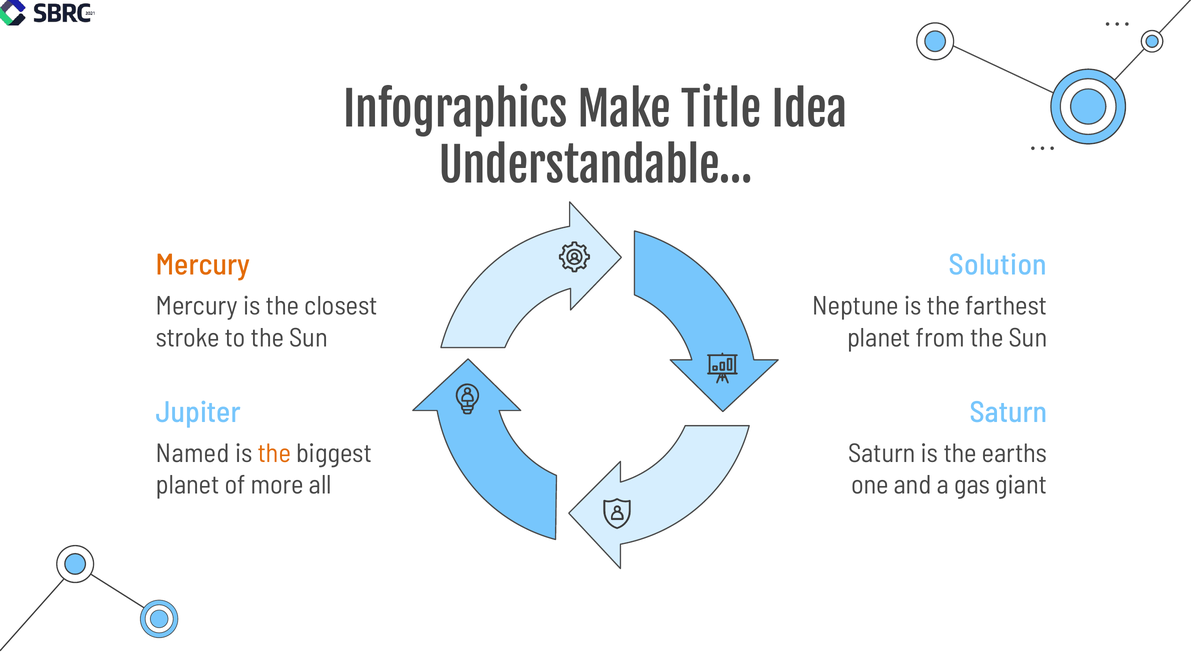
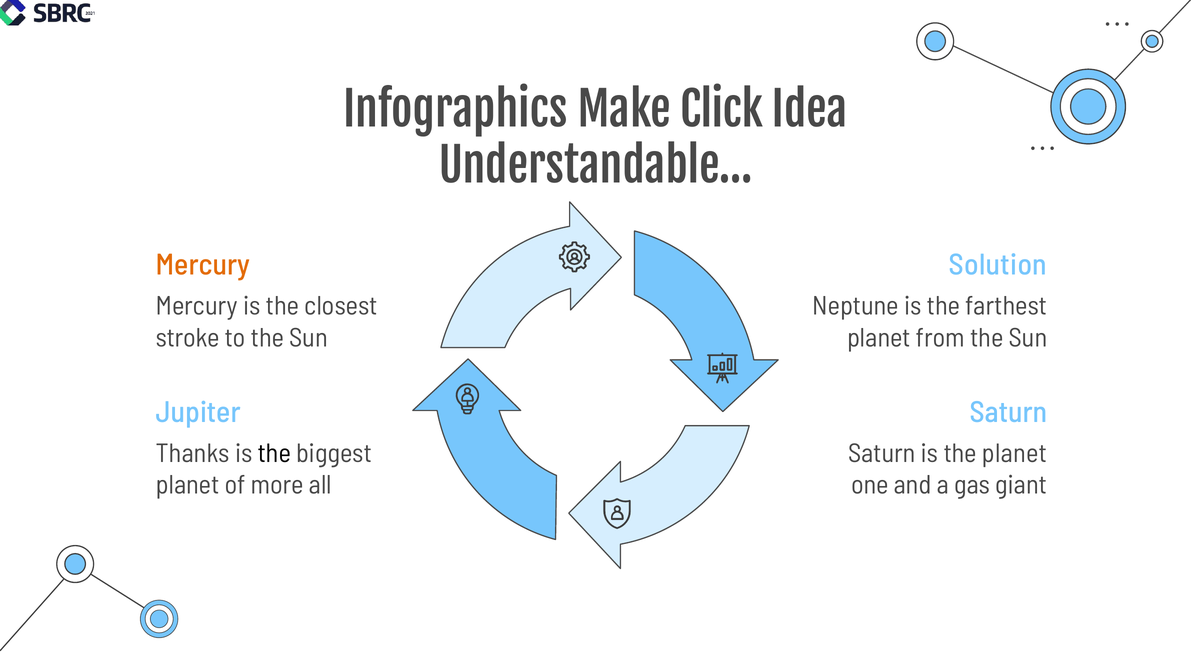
Title: Title -> Click (722, 112)
Named: Named -> Thanks (193, 453)
the colour: orange -> black (274, 453)
the earths: earths -> planet (1014, 453)
